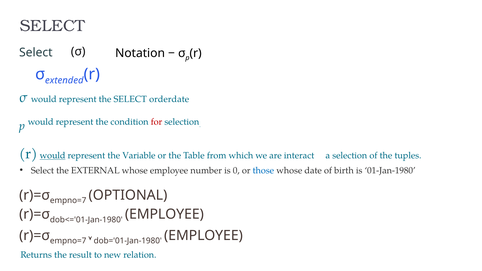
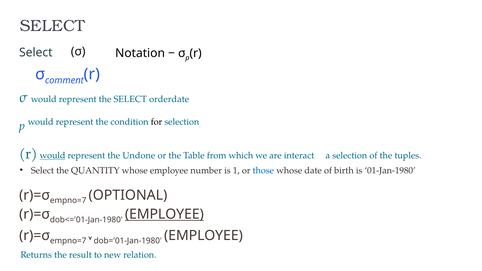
extended: extended -> comment (64, 80)
for colour: red -> black (156, 122)
Variable: Variable -> Undone (139, 156)
EXTERNAL: EXTERNAL -> QUANTITY (95, 170)
0: 0 -> 1 (236, 170)
EMPLOYEE underline: none -> present (164, 214)
